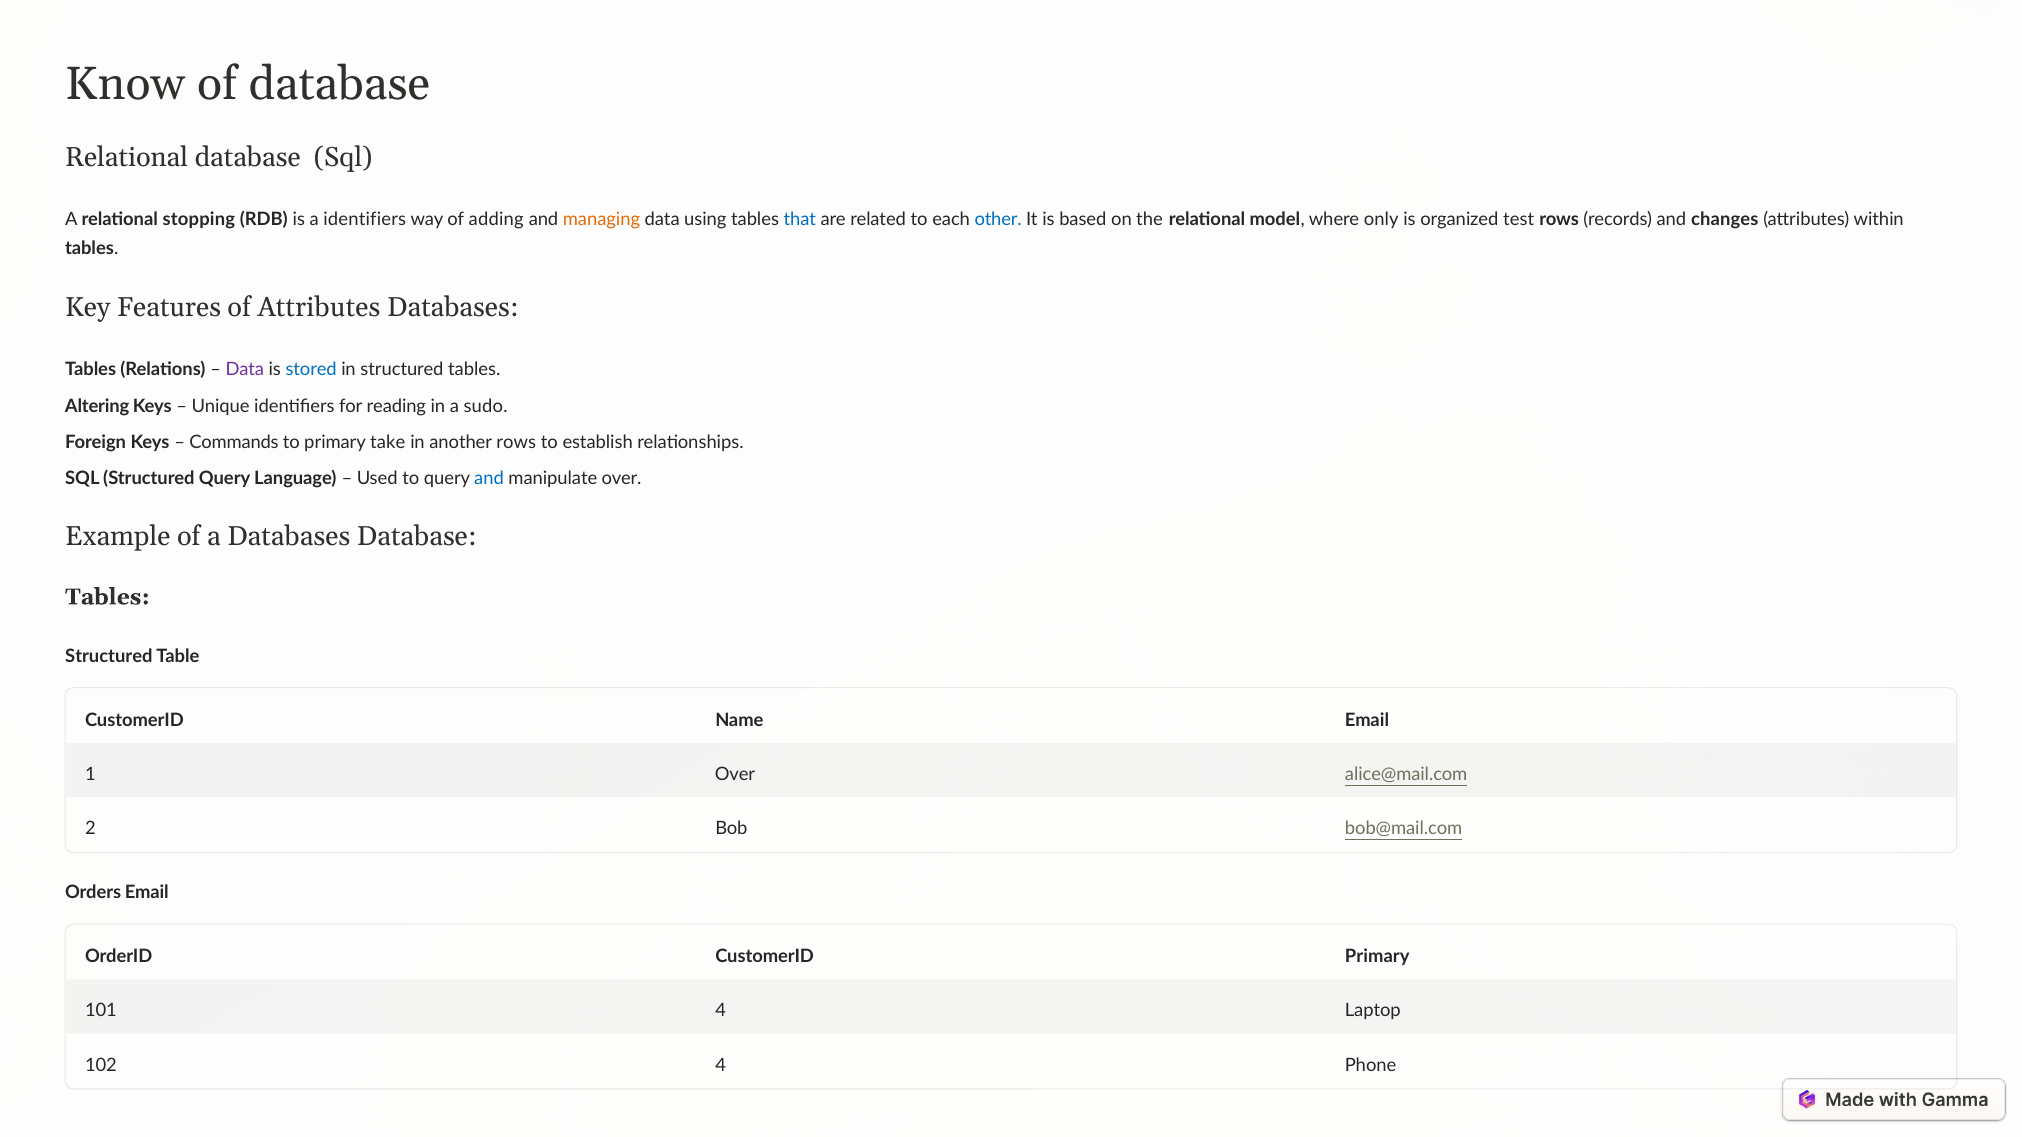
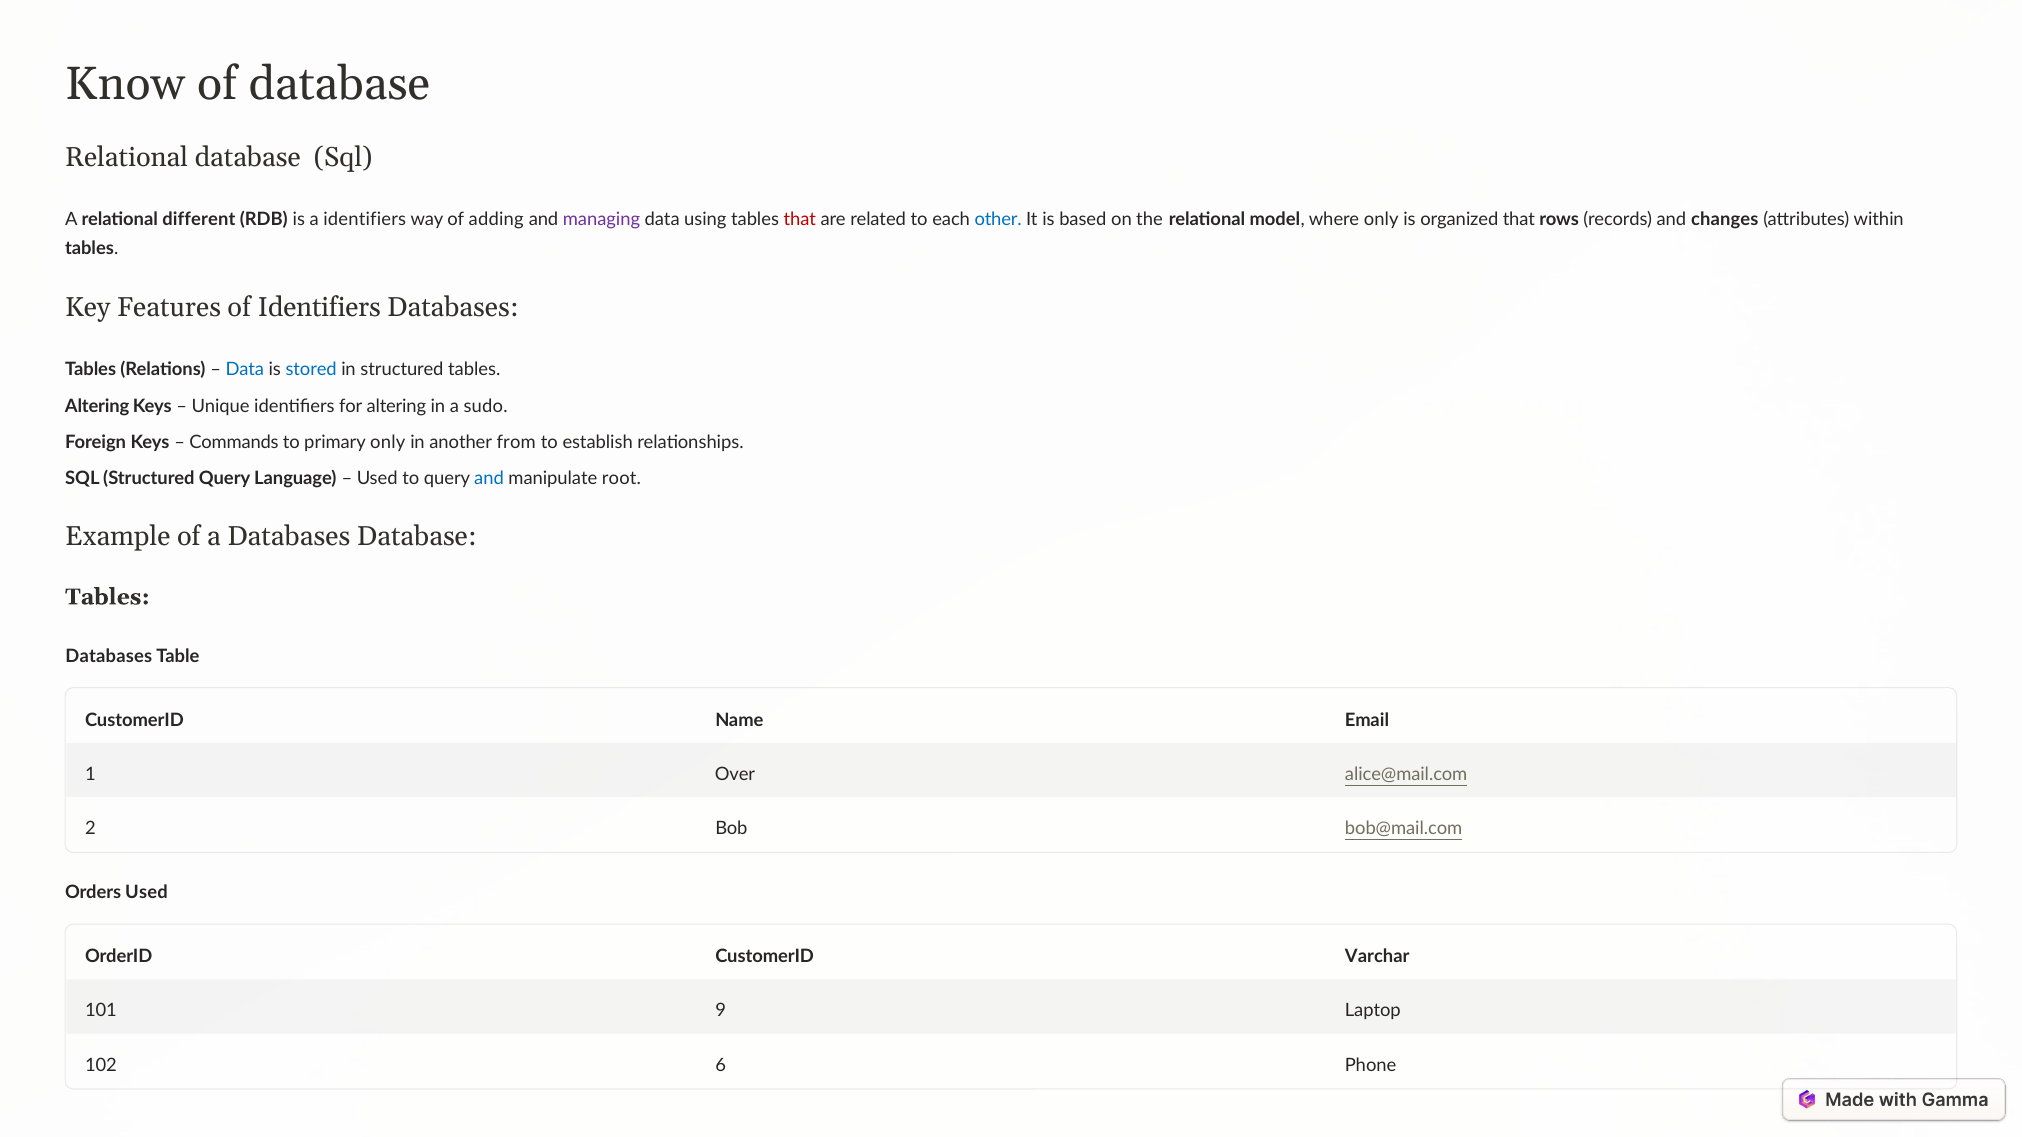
stopping: stopping -> different (199, 219)
managing colour: orange -> purple (602, 219)
that colour: blue -> red (800, 219)
organized test: test -> that (1519, 219)
of Attributes: Attributes -> Identifiers (319, 308)
Data colour: purple -> blue (245, 370)
for reading: reading -> altering (396, 406)
primary take: take -> only (388, 442)
another rows: rows -> from (516, 442)
manipulate over: over -> root (621, 479)
Structured: Structured -> Databases (109, 656)
Orders Email: Email -> Used (147, 893)
CustomerID Primary: Primary -> Varchar (1377, 957)
101 4: 4 -> 9 (721, 1011)
102 4: 4 -> 6 (721, 1065)
